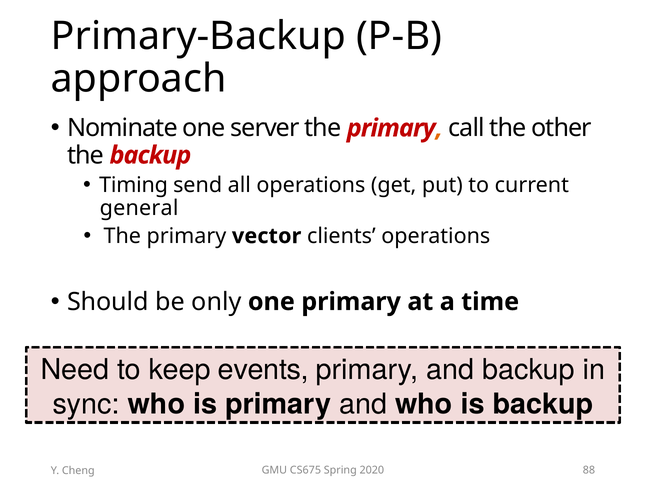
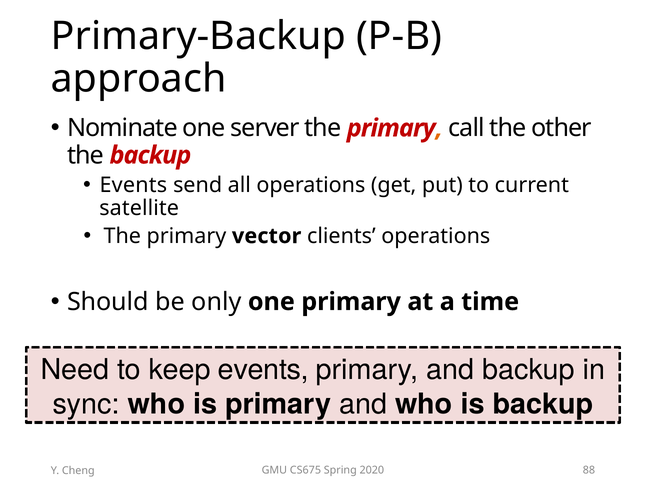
Timing: Timing -> Events (133, 185)
general: general -> satellite (139, 208)
